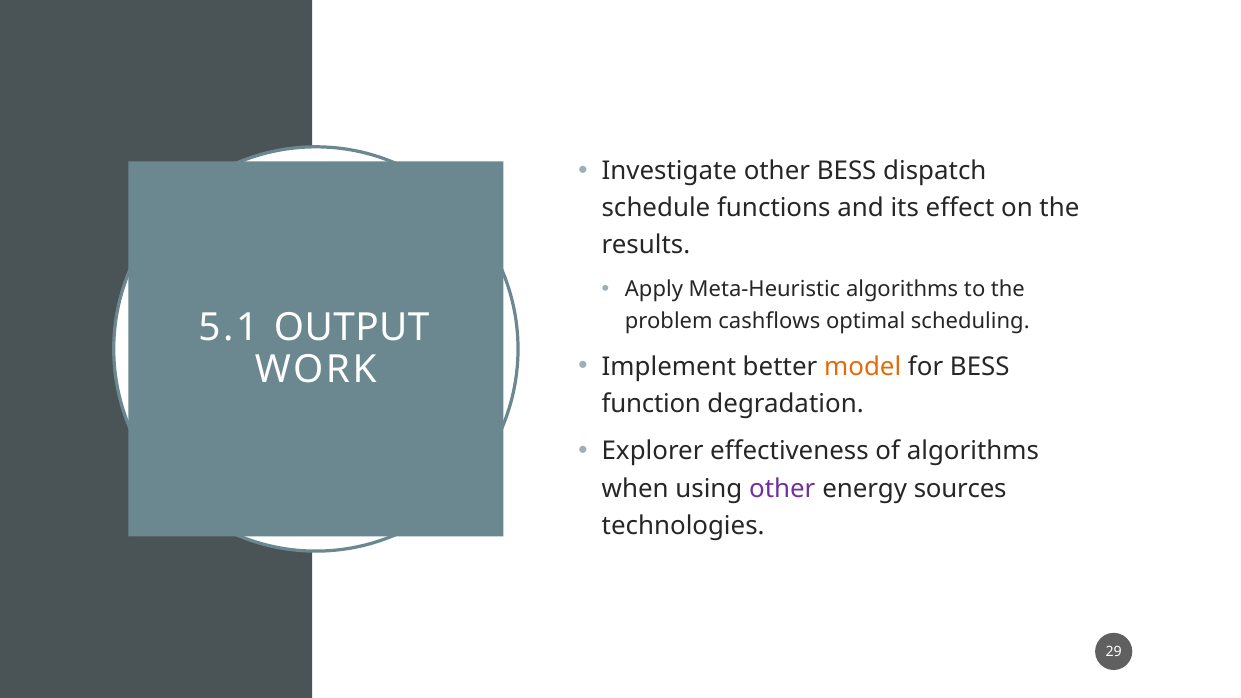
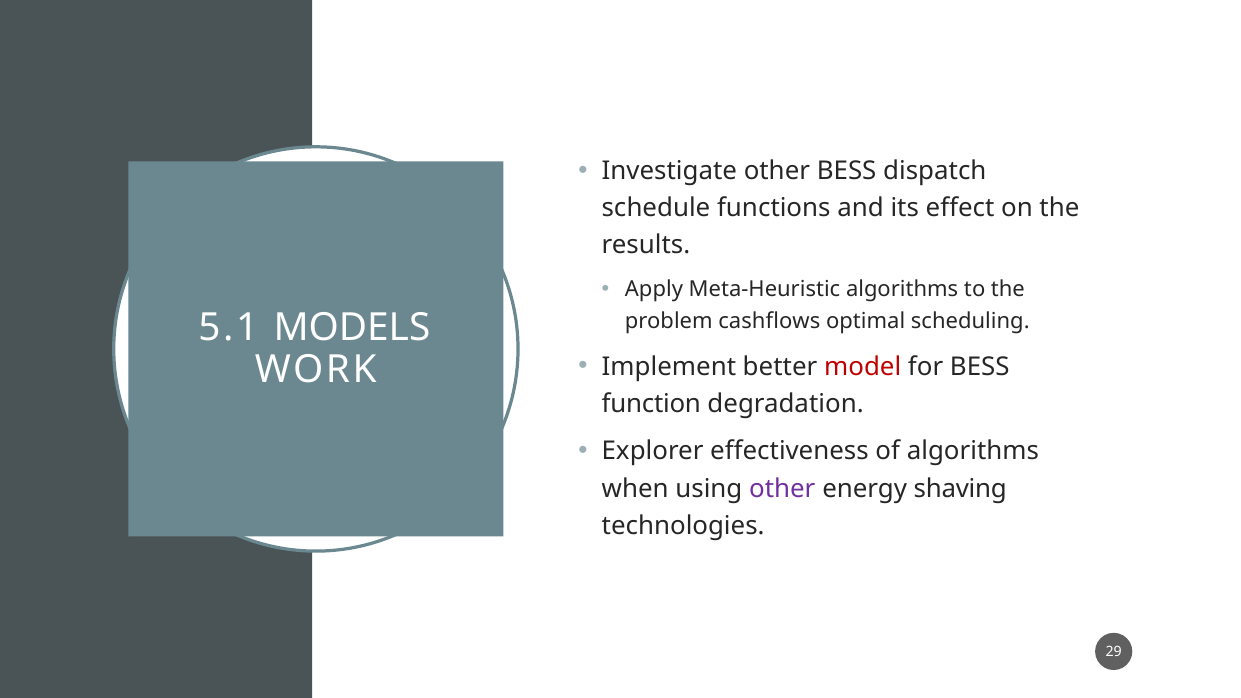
OUTPUT: OUTPUT -> MODELS (352, 328)
model colour: orange -> red (863, 367)
sources: sources -> shaving (960, 489)
